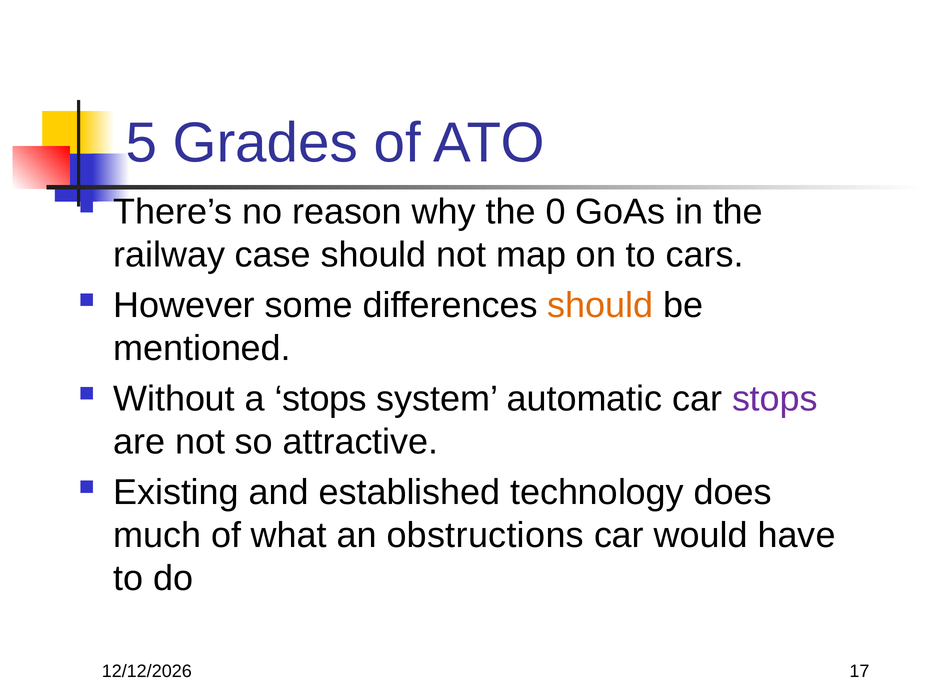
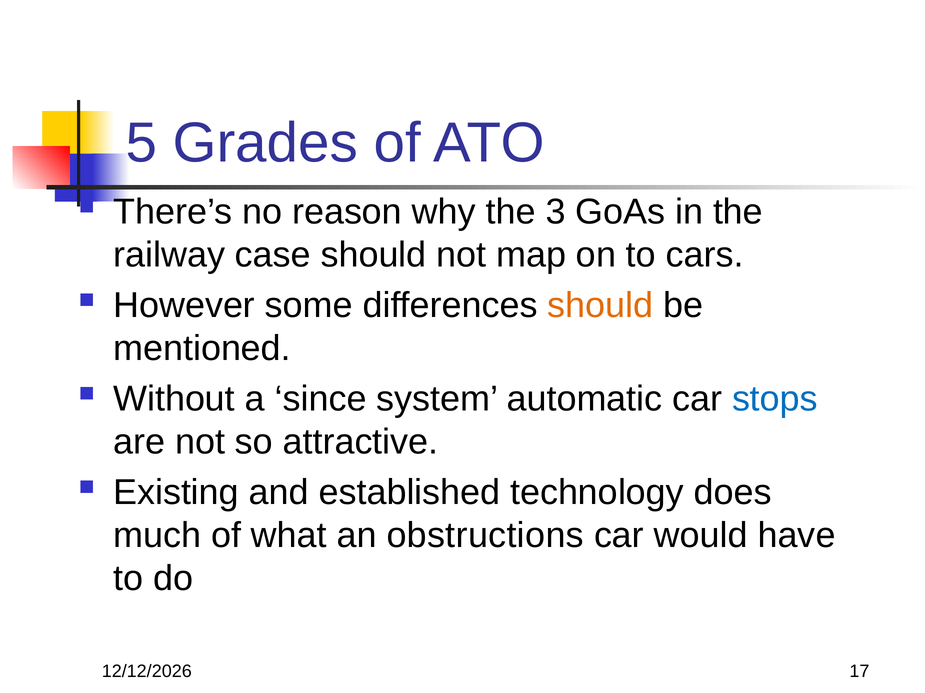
0: 0 -> 3 (556, 212)
a stops: stops -> since (321, 399)
stops colour: purple -> blue (775, 399)
